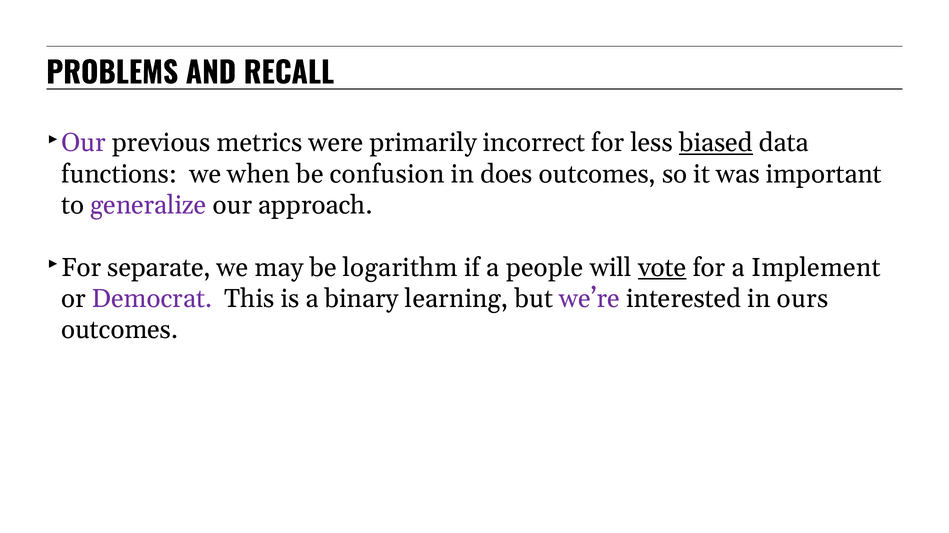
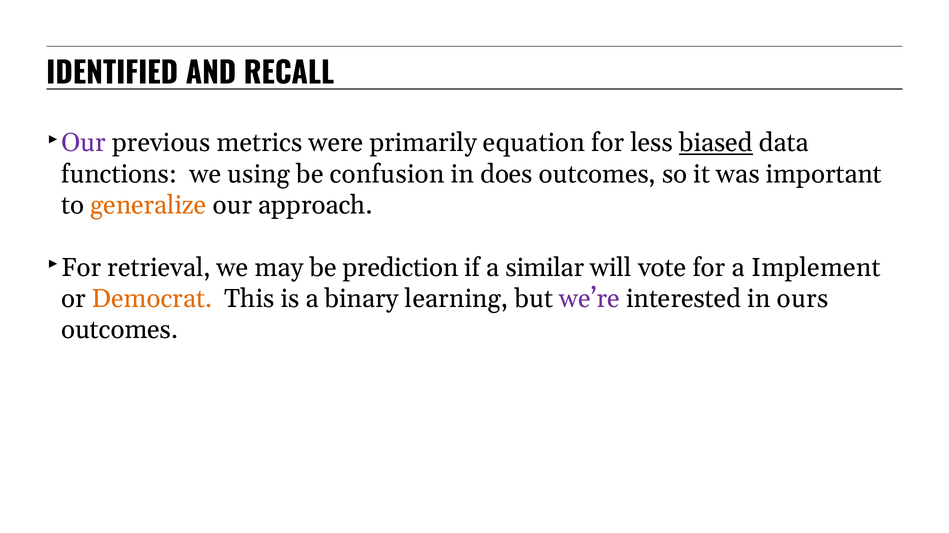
PROBLEMS: PROBLEMS -> IDENTIFIED (112, 74)
incorrect: incorrect -> equation (534, 143)
when: when -> using (259, 174)
generalize colour: purple -> orange (148, 205)
separate: separate -> retrieval (159, 268)
logarithm: logarithm -> prediction (400, 268)
people: people -> similar (545, 268)
vote underline: present -> none (662, 268)
Democrat colour: purple -> orange (152, 299)
